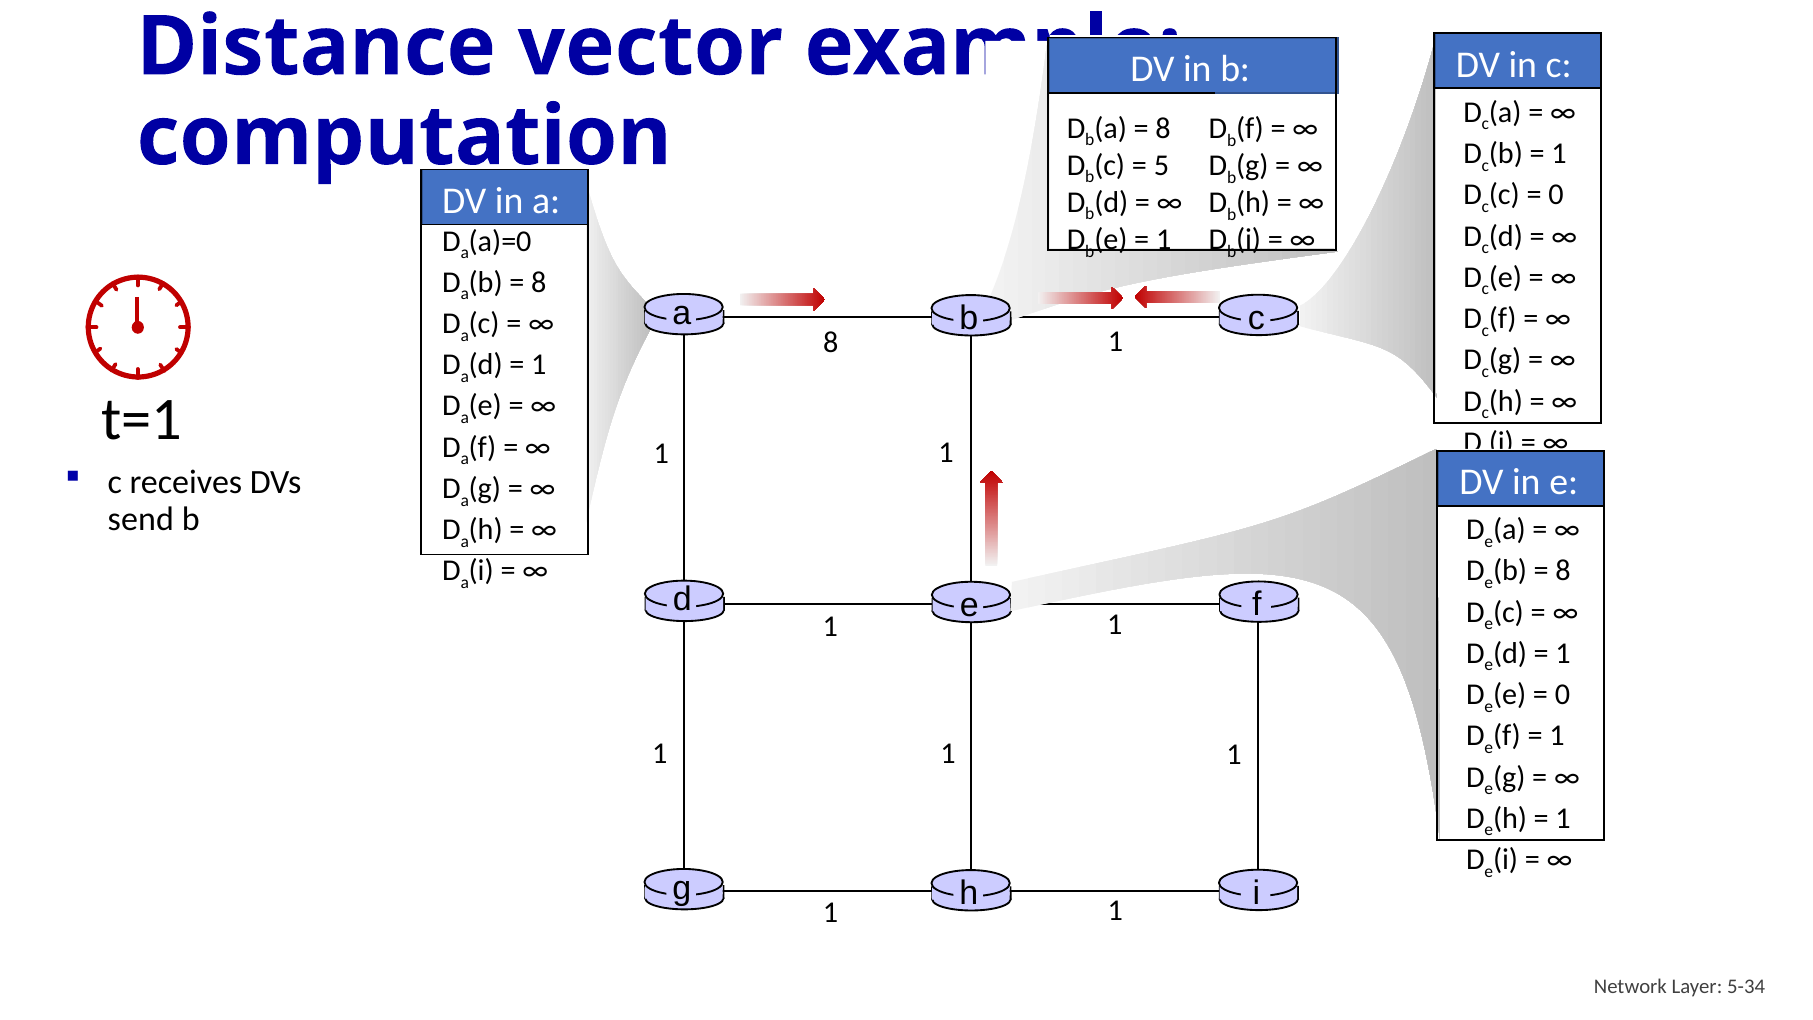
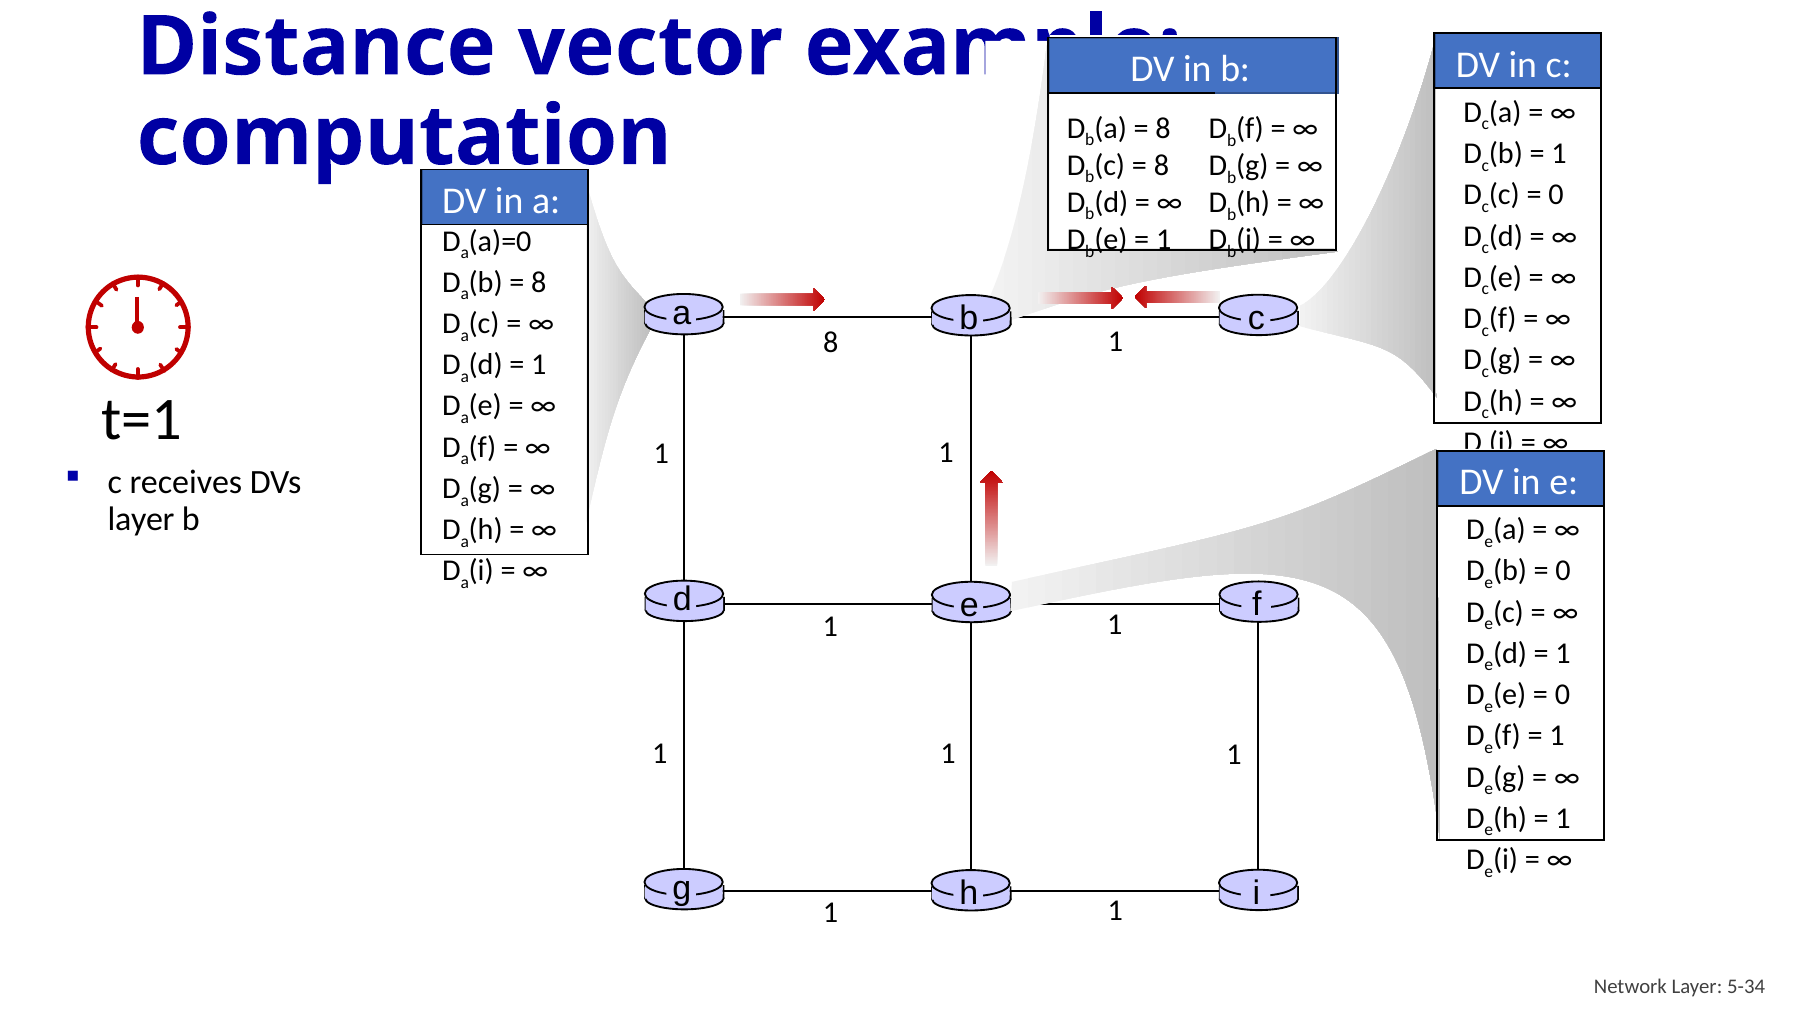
5: 5 -> 8 (1161, 165)
send: send -> layer (141, 519)
8: 8 -> 0 (1563, 571)
